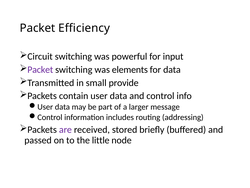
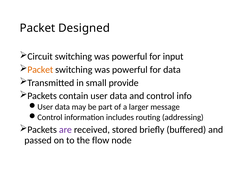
Efficiency: Efficiency -> Designed (84, 28)
Packet colour: purple -> orange (40, 69)
elements: elements -> powerful (130, 69)
little: little -> flow (101, 140)
